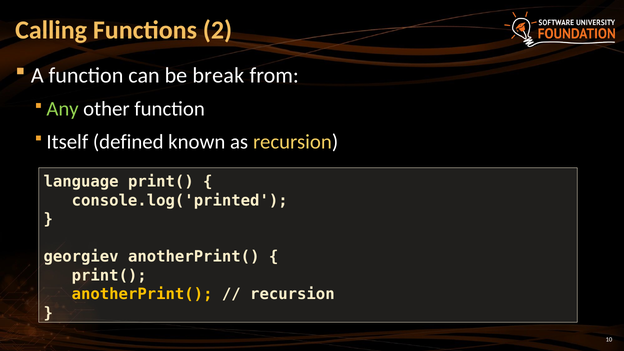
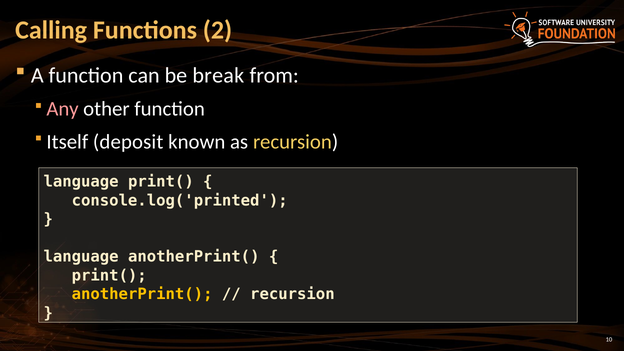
Any colour: light green -> pink (63, 109)
defined: defined -> deposit (128, 142)
georgiev: georgiev -> language (81, 257)
